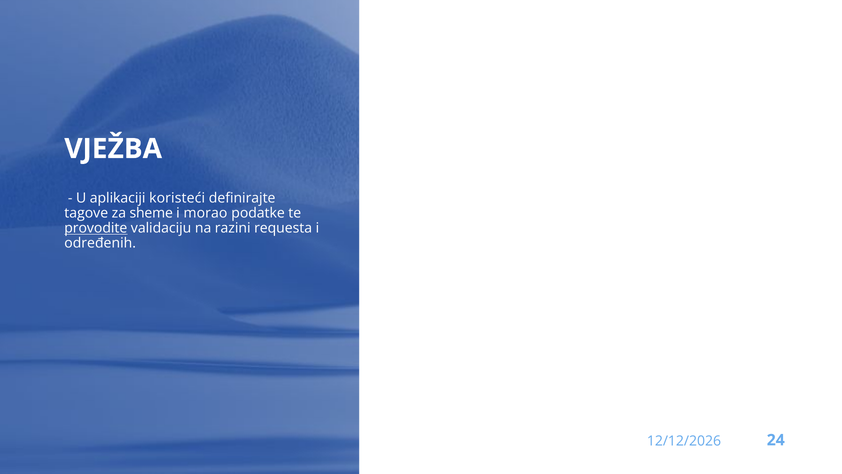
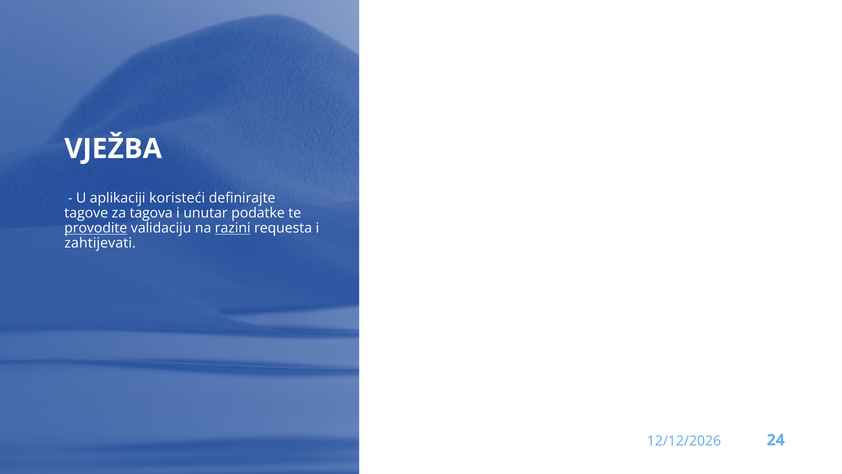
sheme: sheme -> tagova (151, 213)
morao: morao -> unutar (206, 213)
razini underline: none -> present (233, 228)
određenih: određenih -> zahtijevati (100, 243)
